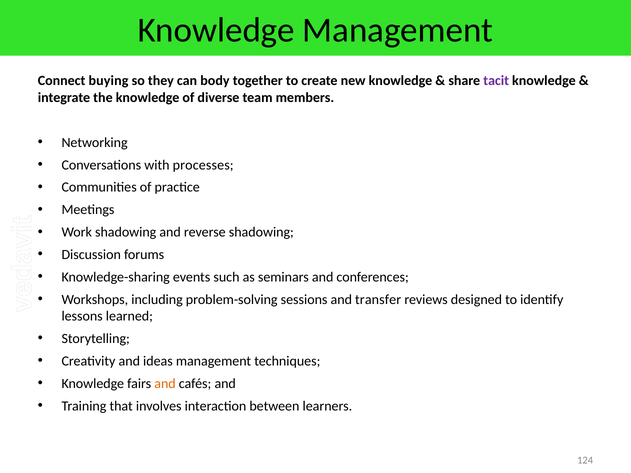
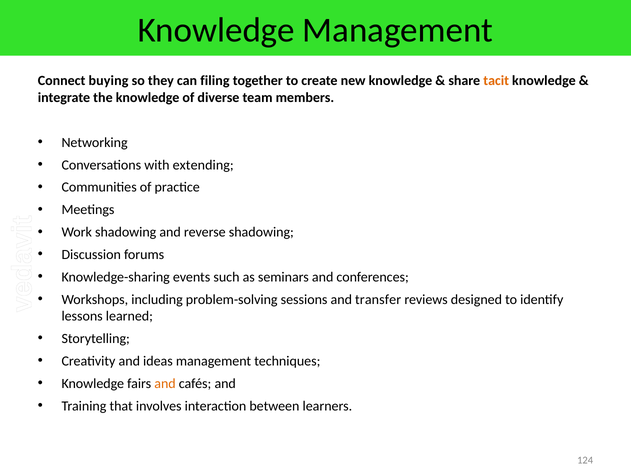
body: body -> filing (215, 81)
tacit colour: purple -> orange (496, 81)
processes: processes -> extending (203, 165)
